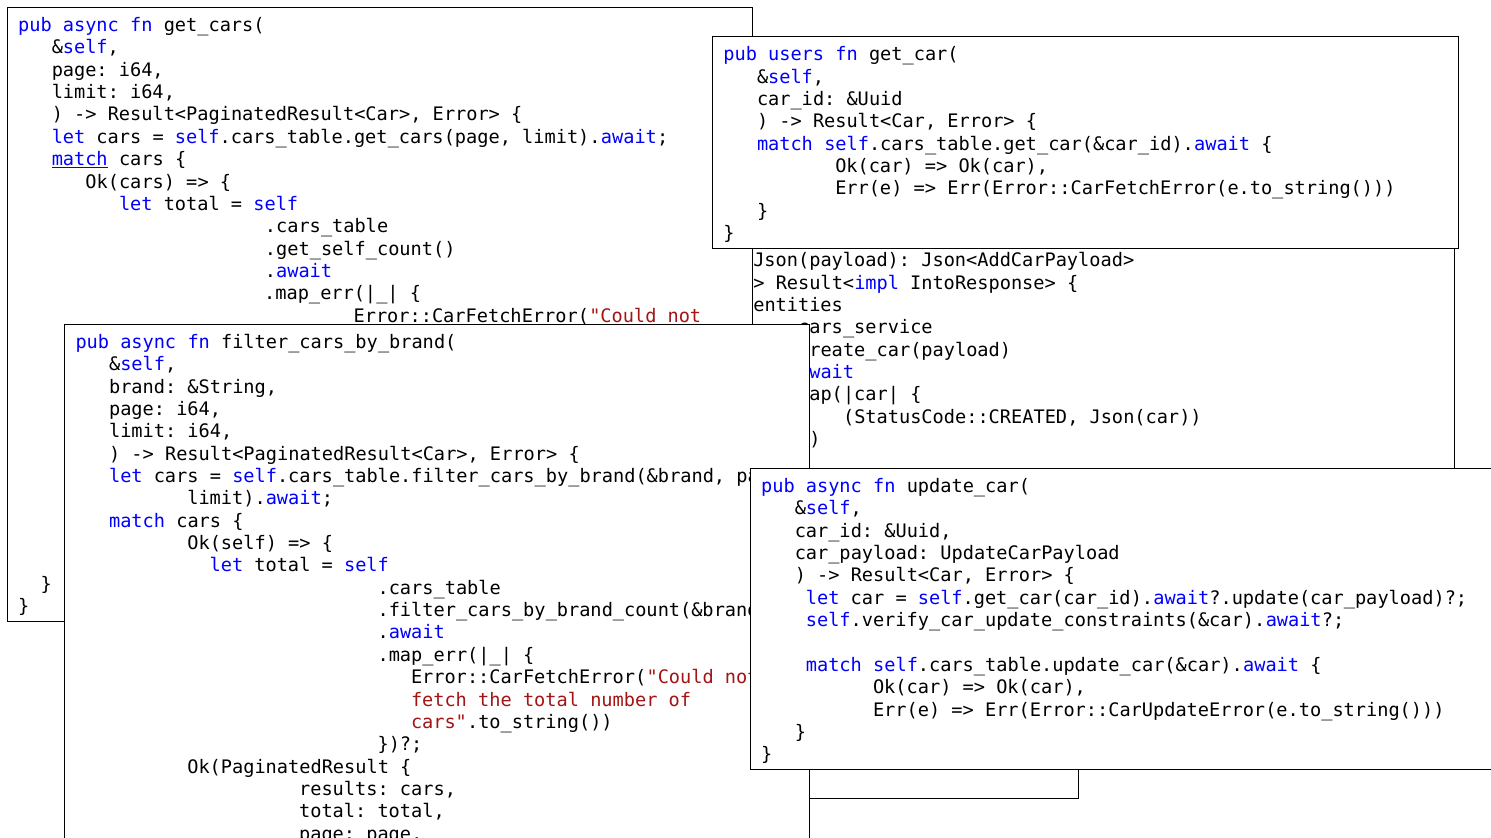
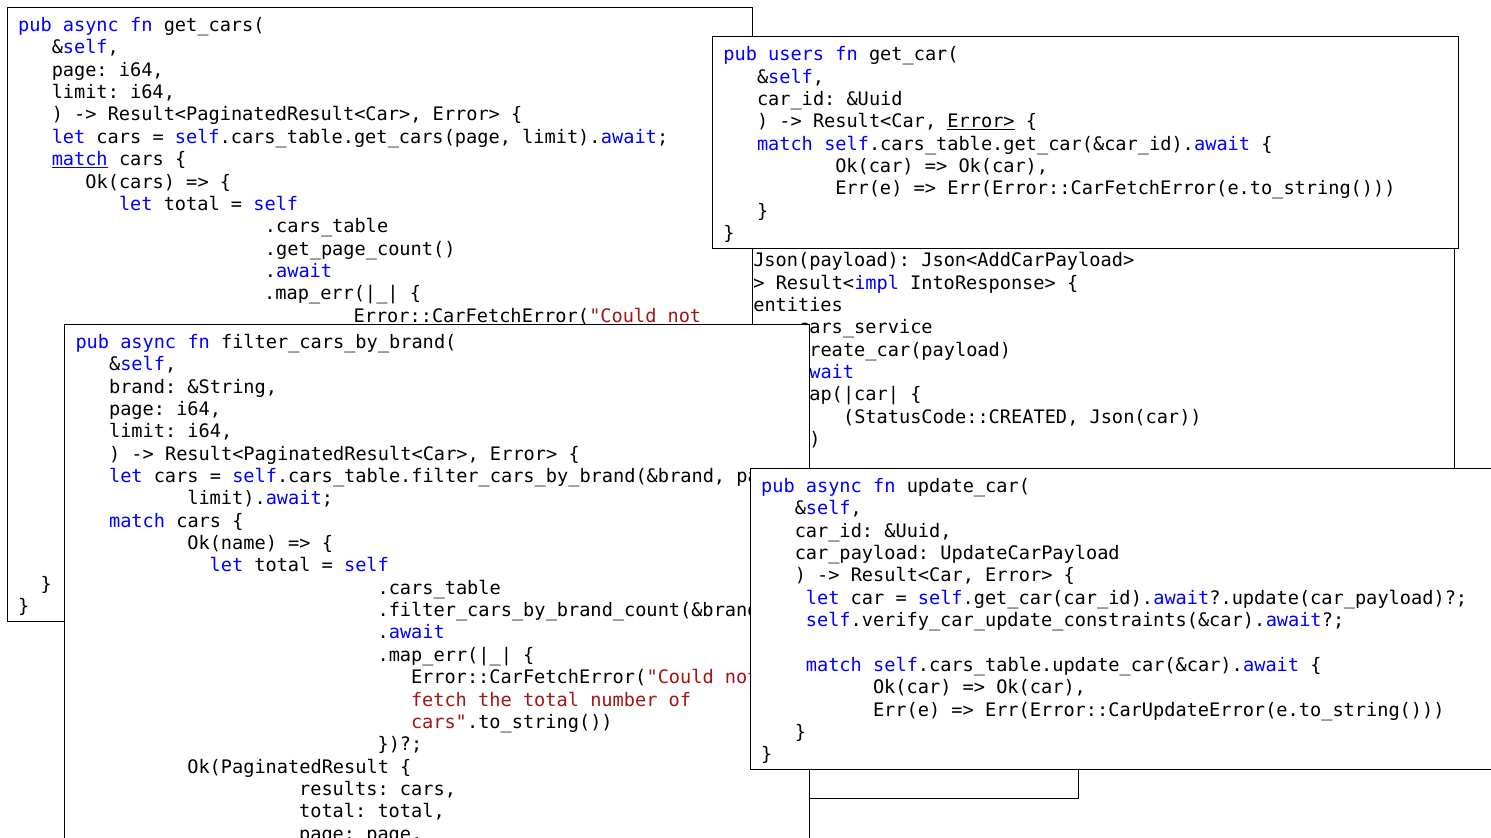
Error> underline: none -> present (981, 122)
.get_self_count(: .get_self_count( -> .get_page_count( (360, 249)
Ok(self: Ok(self -> Ok(name (232, 544)
